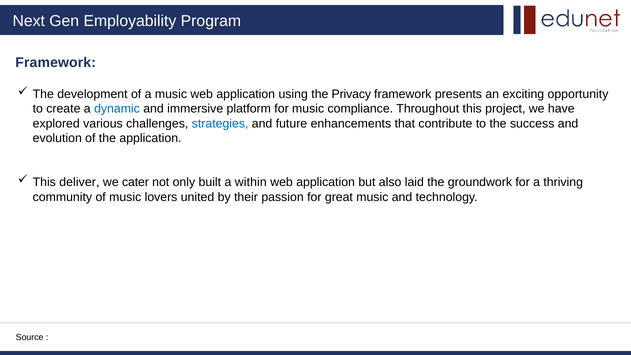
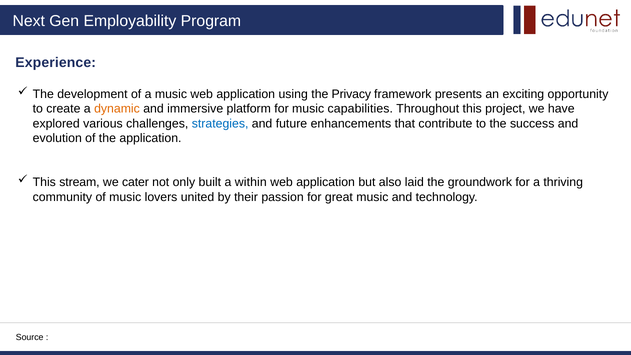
Framework: Framework -> Experience (56, 63)
dynamic colour: blue -> orange (117, 109)
compliance: compliance -> capabilities (360, 109)
deliver: deliver -> stream (79, 182)
